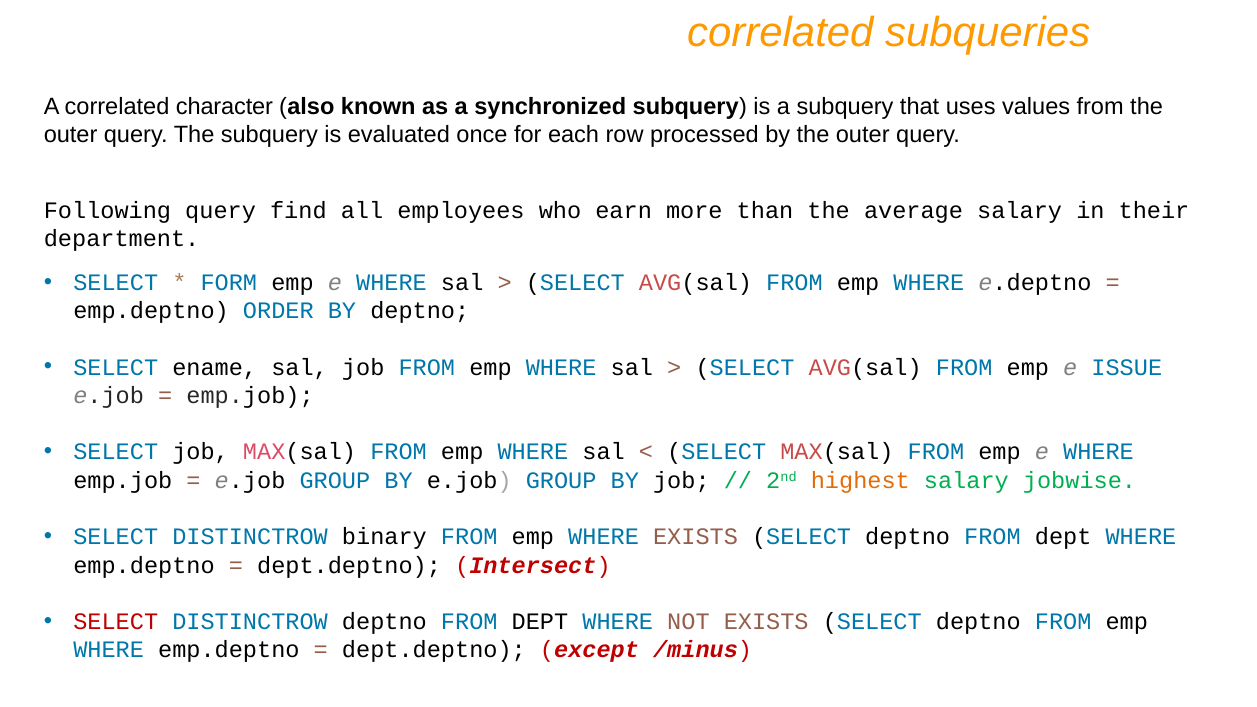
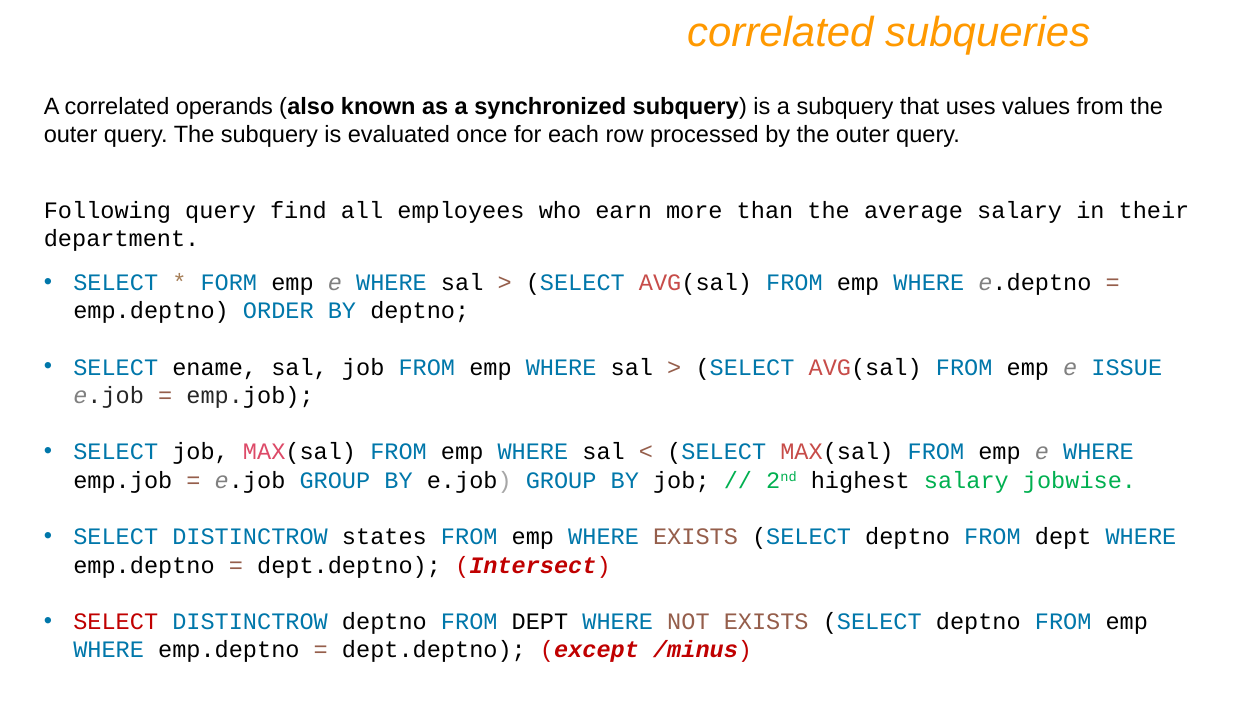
character: character -> operands (224, 107)
highest colour: orange -> black (860, 481)
binary: binary -> states (384, 537)
